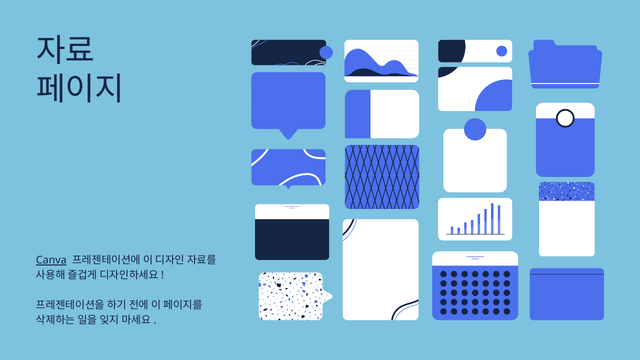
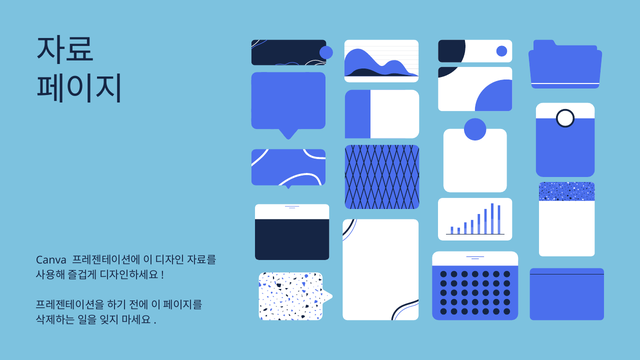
Canva underline: present -> none (51, 260)
